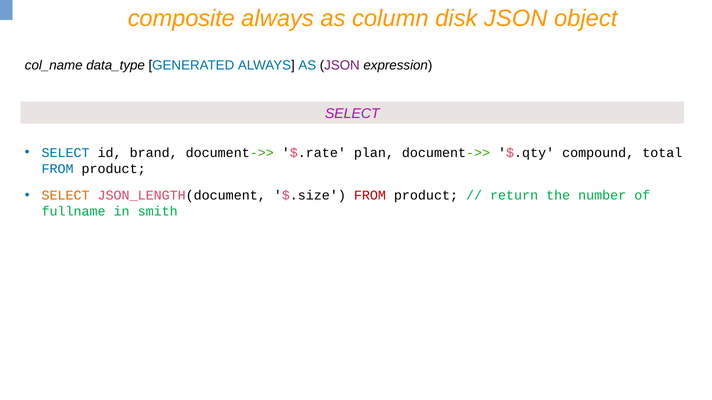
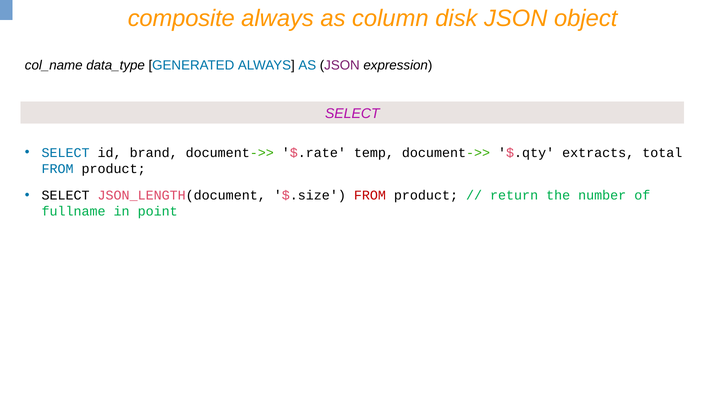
plan: plan -> temp (374, 153)
compound: compound -> extracts (598, 153)
SELECT colour: orange -> black (66, 196)
smith: smith -> point (158, 212)
